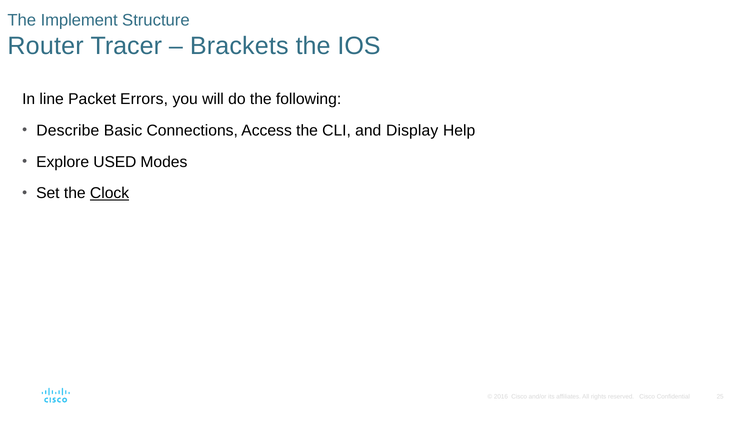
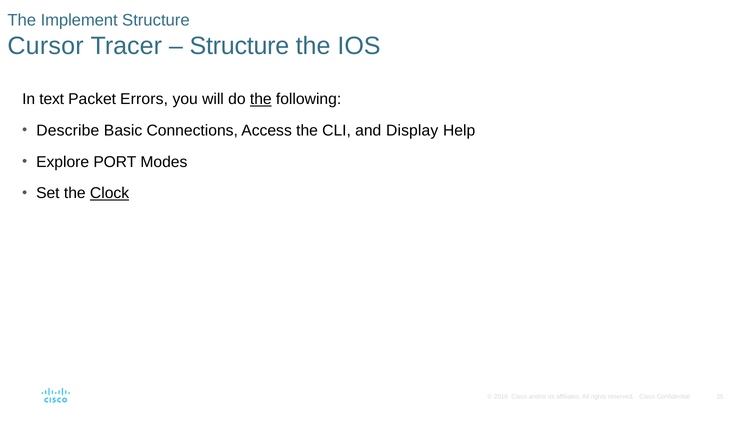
Router: Router -> Cursor (46, 46)
Brackets: Brackets -> Structure (239, 46)
line: line -> text (52, 99)
the underline: none -> present (261, 99)
USED: USED -> PORT (115, 162)
